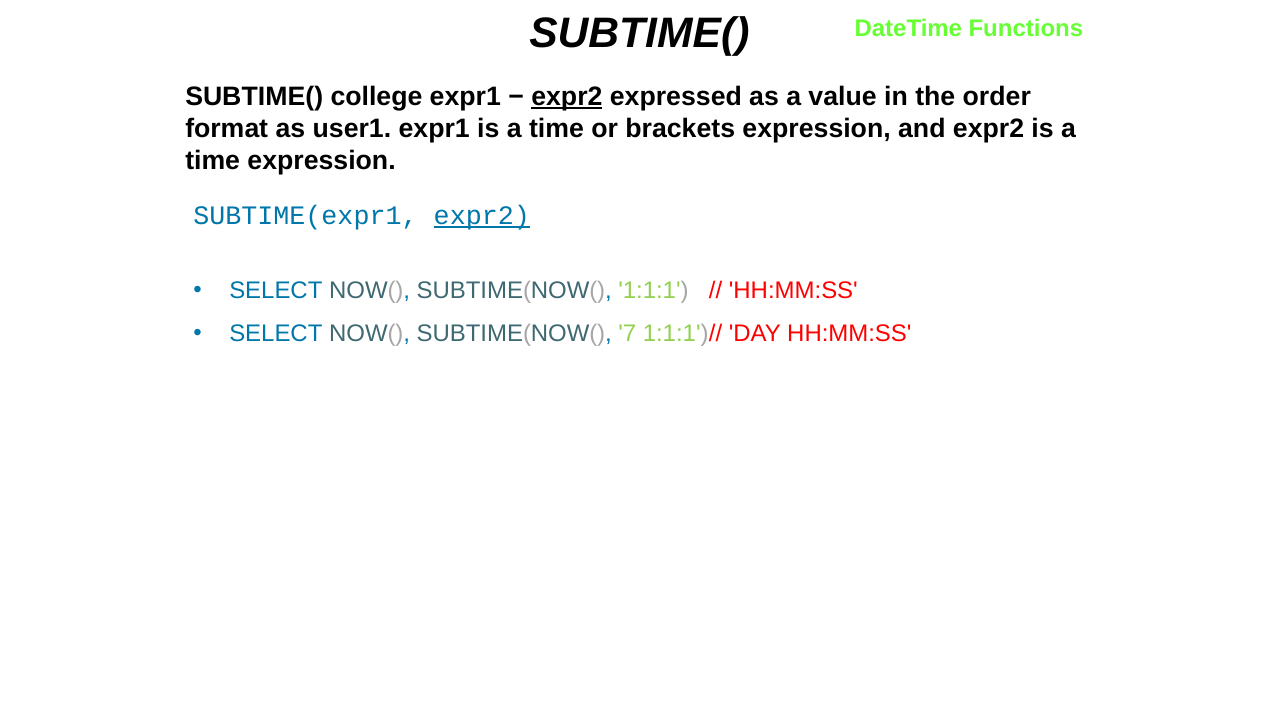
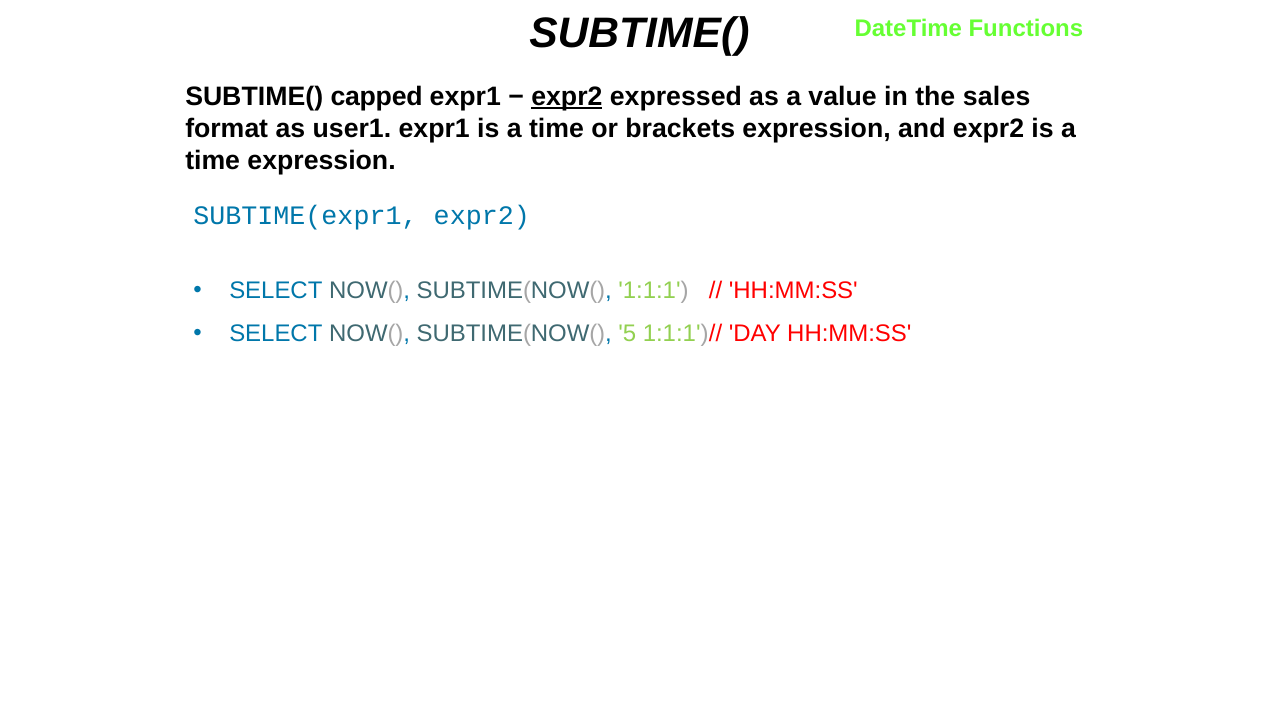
college: college -> capped (377, 96)
order: order -> sales (997, 96)
expr2 underline: present -> none (482, 216)
7: 7 -> 5 (627, 334)
